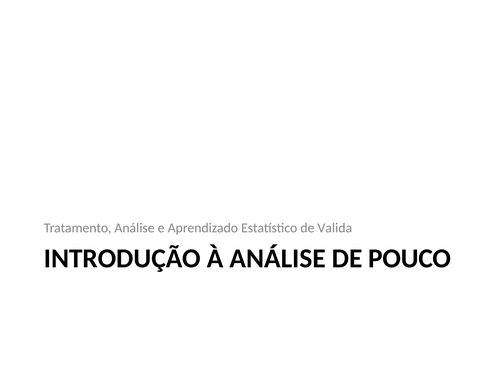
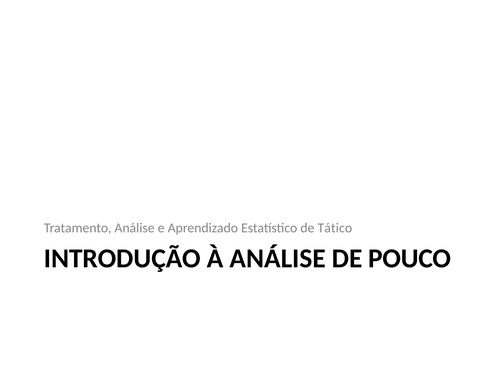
Valida: Valida -> Tático (335, 228)
